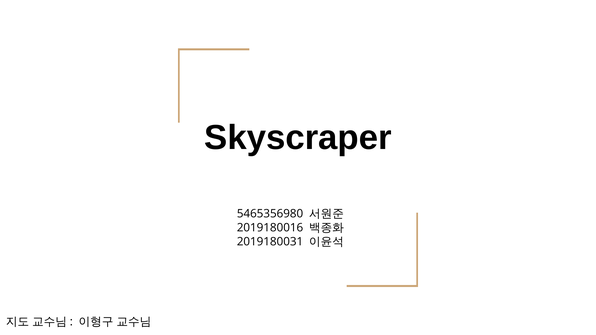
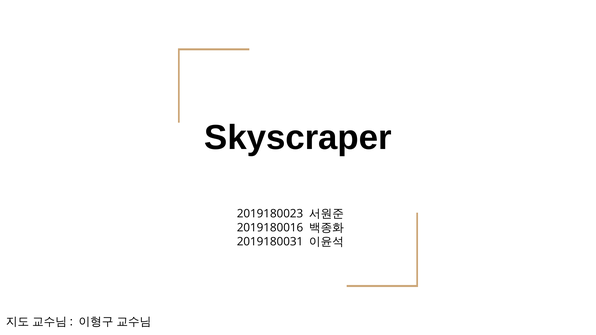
5465356980: 5465356980 -> 2019180023 (270, 214)
